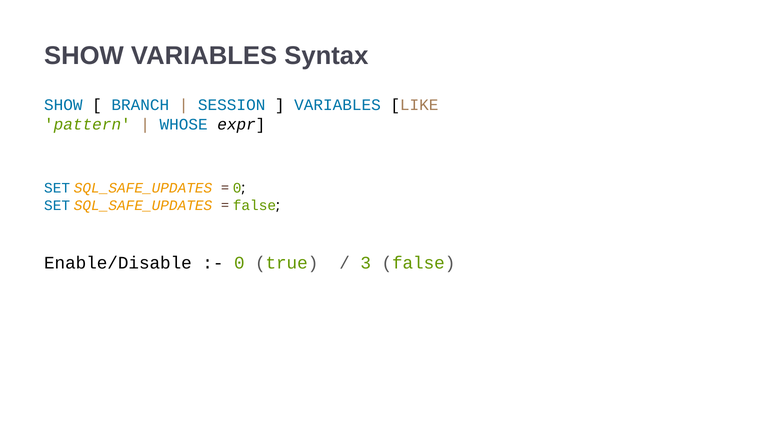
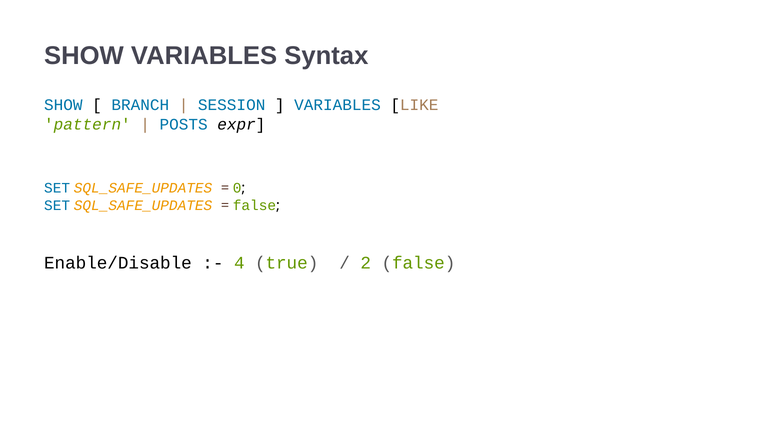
WHOSE: WHOSE -> POSTS (184, 124)
0: 0 -> 4 (239, 262)
3: 3 -> 2 (366, 262)
